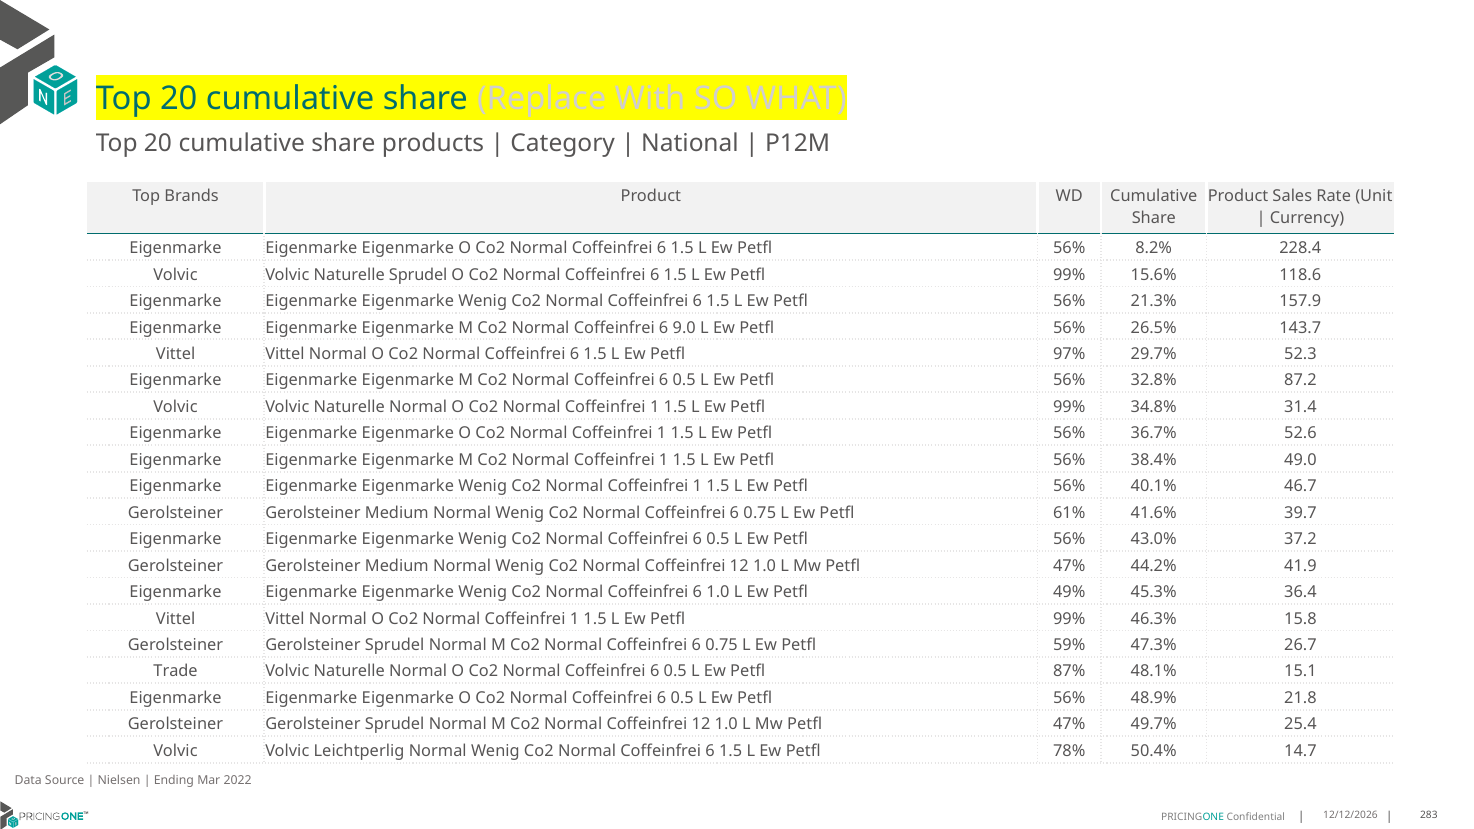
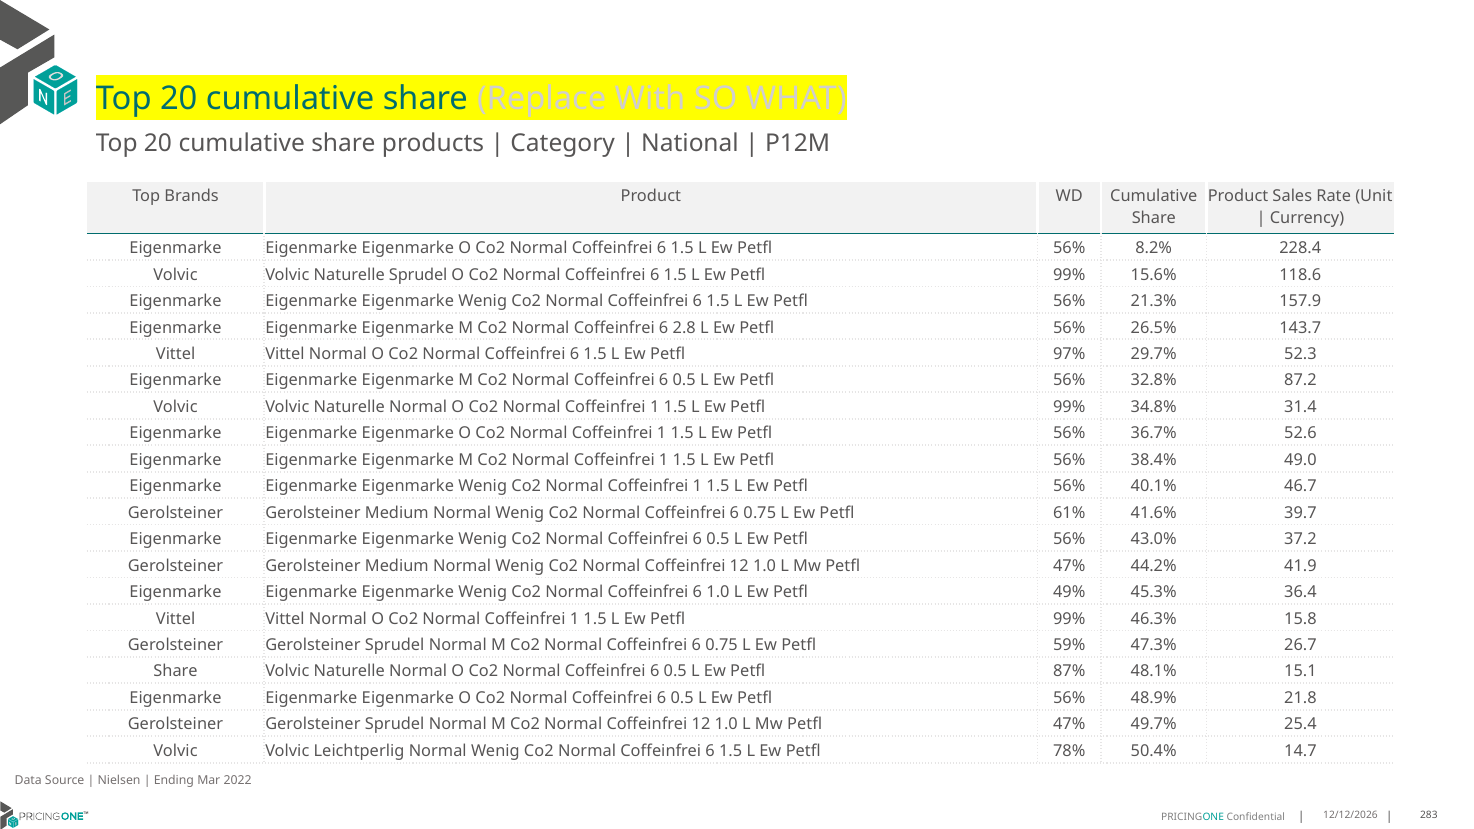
9.0: 9.0 -> 2.8 (684, 328)
Trade: Trade -> Share (176, 672)
